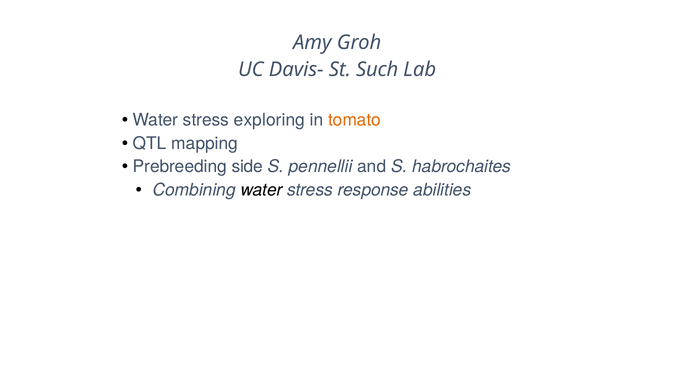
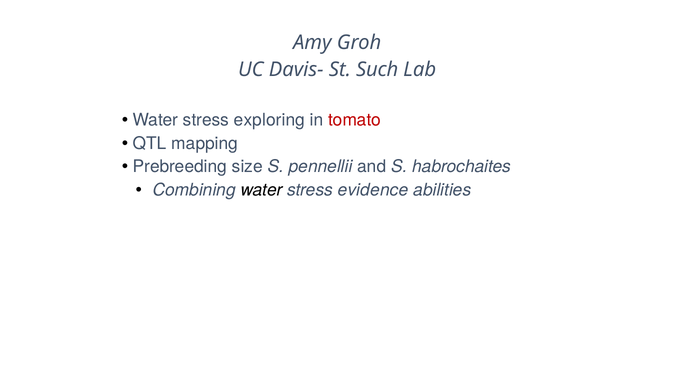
tomato colour: orange -> red (355, 120)
side: side -> size (247, 167)
response: response -> evidence (373, 190)
